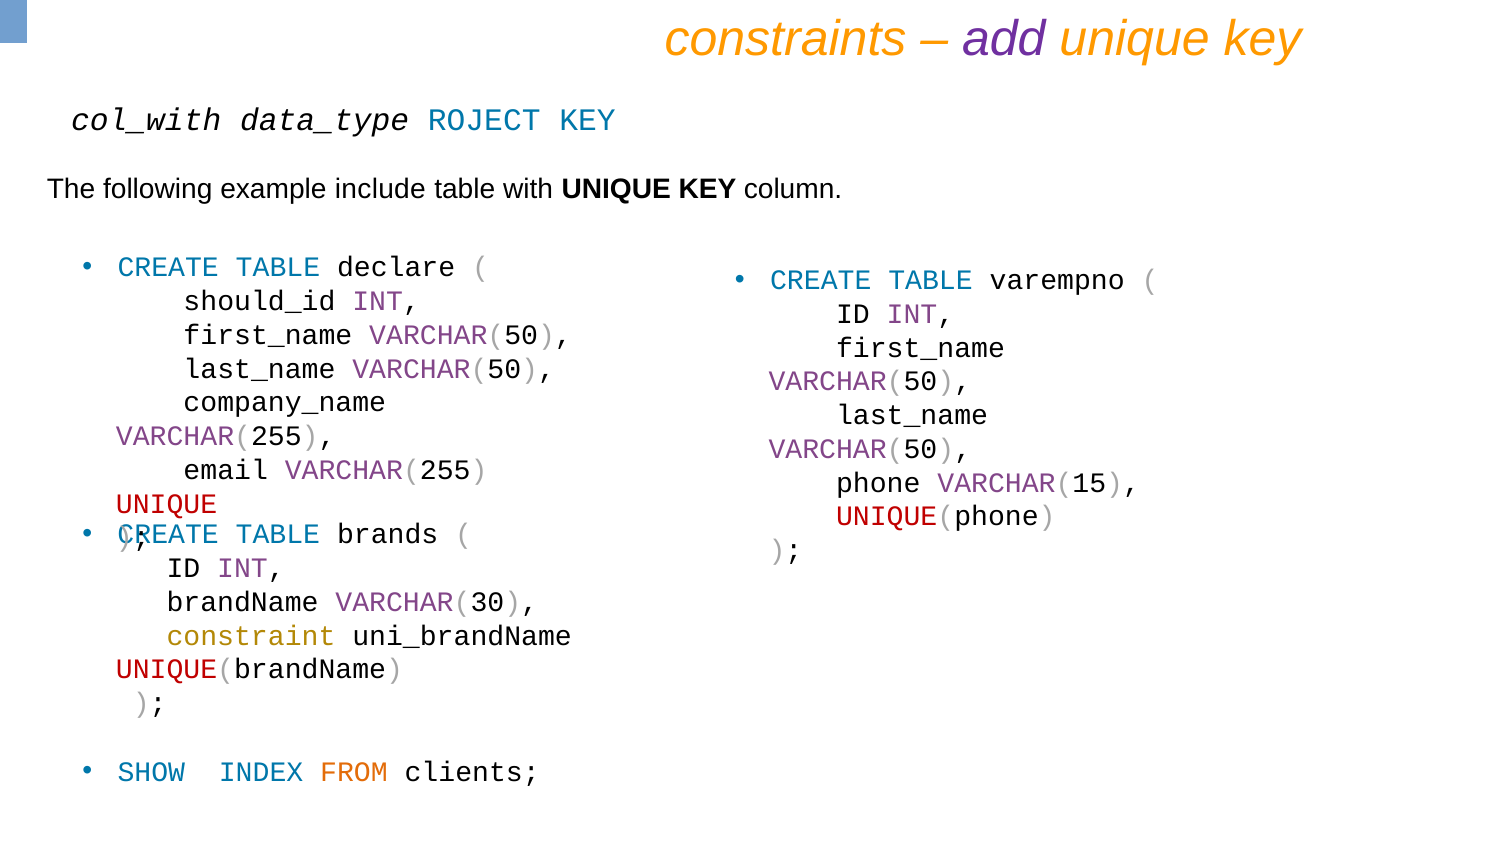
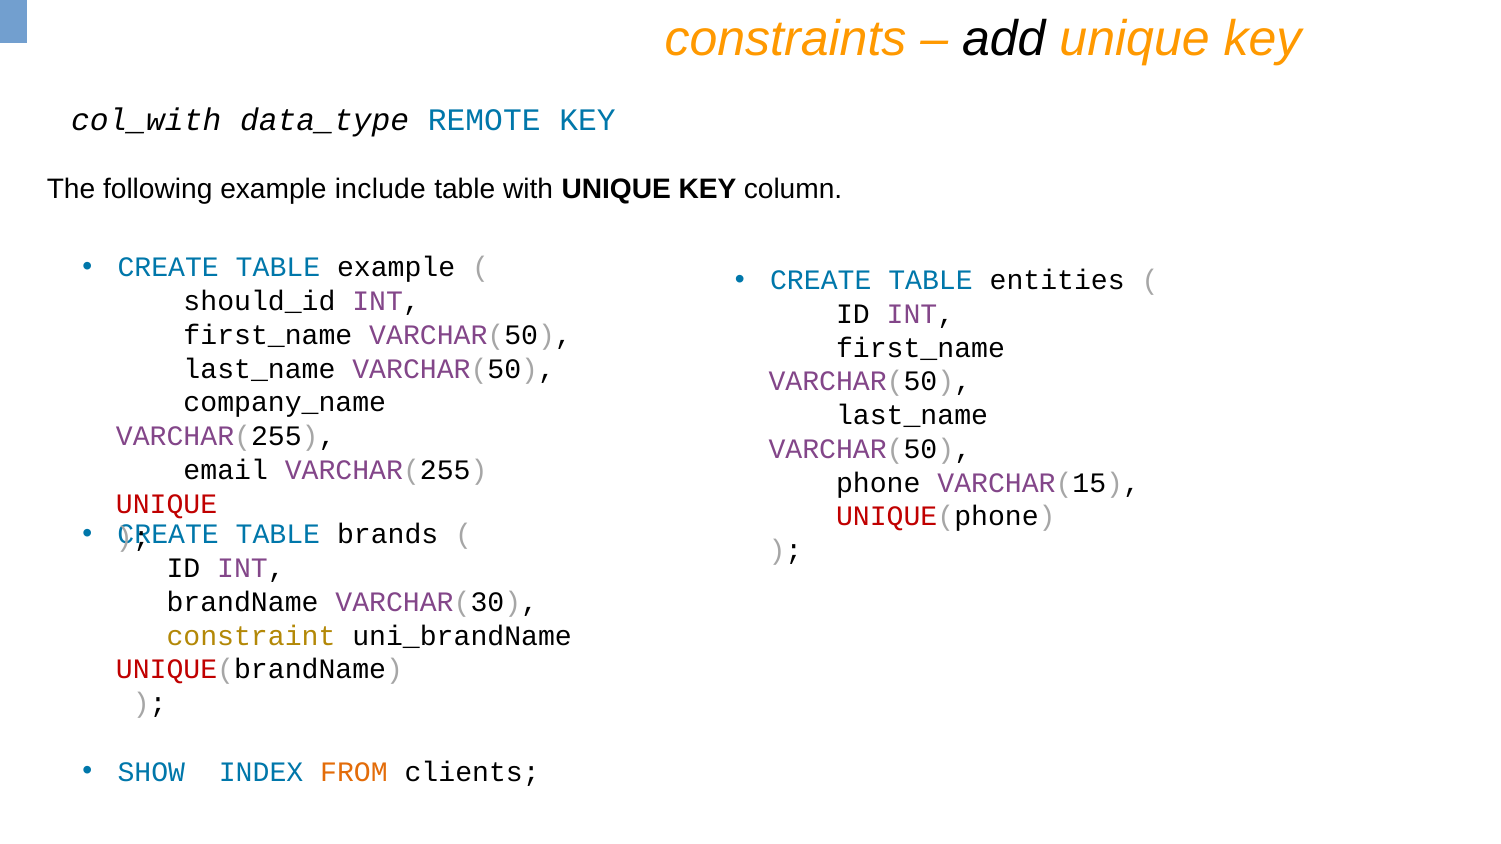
add colour: purple -> black (1004, 39)
ROJECT: ROJECT -> REMOTE (484, 121)
TABLE declare: declare -> example (396, 268)
varempno: varempno -> entities (1057, 280)
